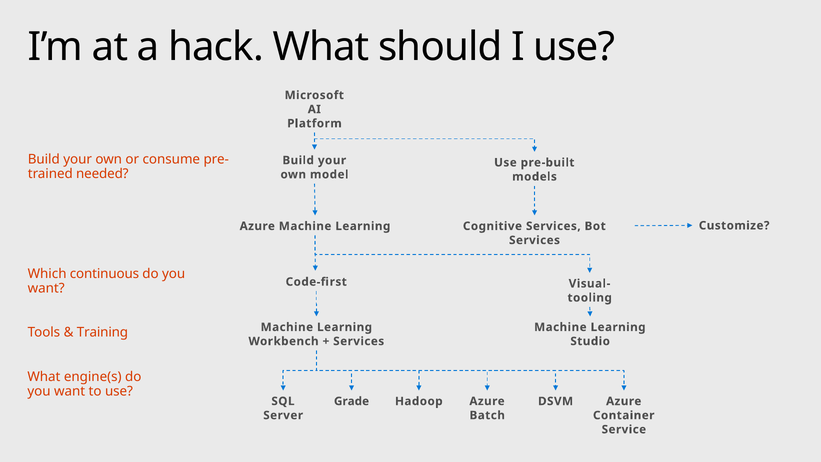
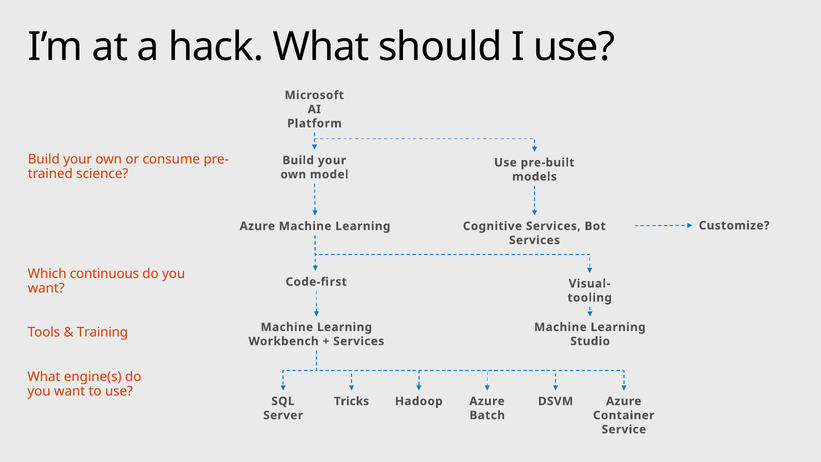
needed: needed -> science (102, 174)
Grade: Grade -> Tricks (351, 401)
